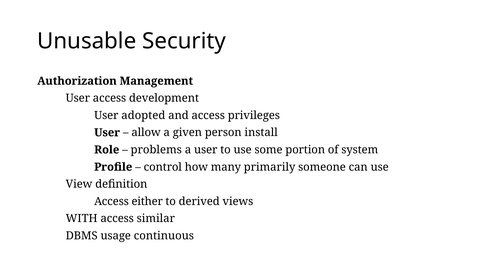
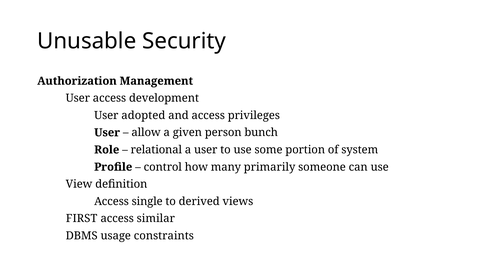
install: install -> bunch (261, 132)
problems: problems -> relational (156, 150)
either: either -> single (147, 201)
WITH: WITH -> FIRST (82, 218)
continuous: continuous -> constraints (164, 235)
